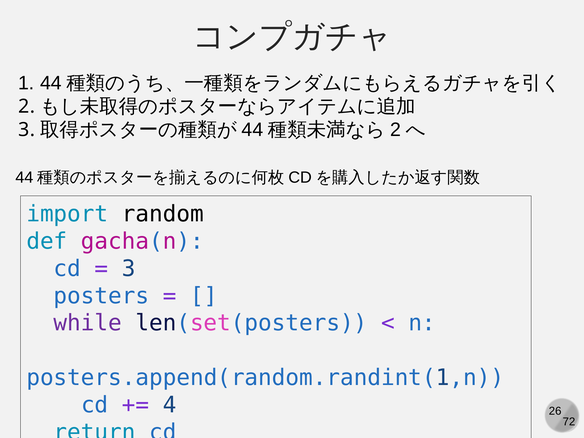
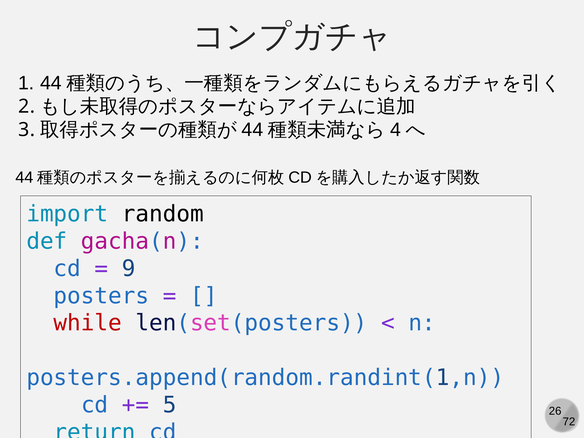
2: 2 -> 4 (396, 130)
3: 3 -> 9 (129, 269)
while colour: purple -> red (88, 323)
4: 4 -> 5 (170, 405)
